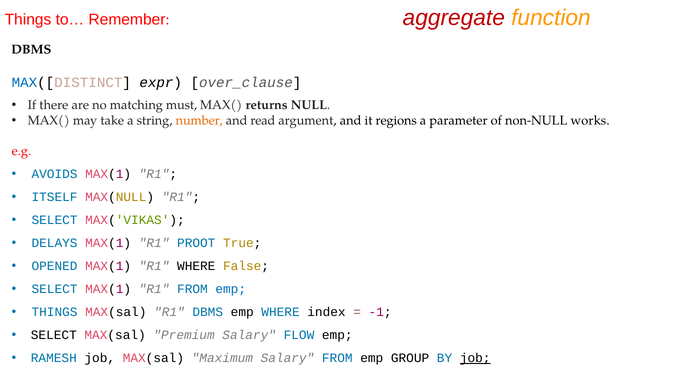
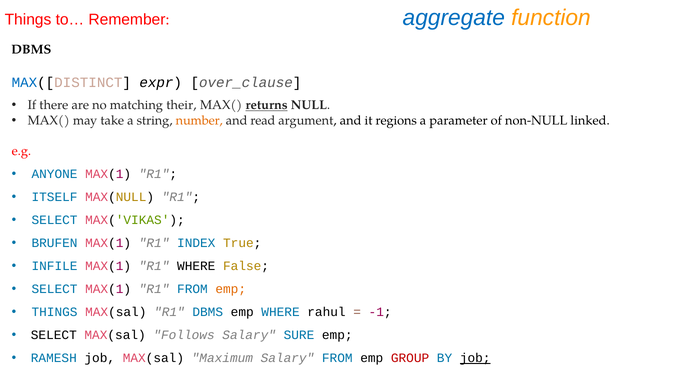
aggregate colour: red -> blue (454, 18)
must: must -> their (181, 105)
returns underline: none -> present (267, 105)
works: works -> linked (590, 121)
AVOIDS: AVOIDS -> ANYONE (55, 174)
DELAYS: DELAYS -> BRUFEN (55, 243)
PROOT: PROOT -> INDEX (196, 243)
OPENED: OPENED -> INFILE (55, 266)
emp colour: blue -> orange (231, 289)
index: index -> rahul (326, 312)
Premium: Premium -> Follows (184, 335)
FLOW: FLOW -> SURE (299, 335)
GROUP colour: black -> red (410, 358)
